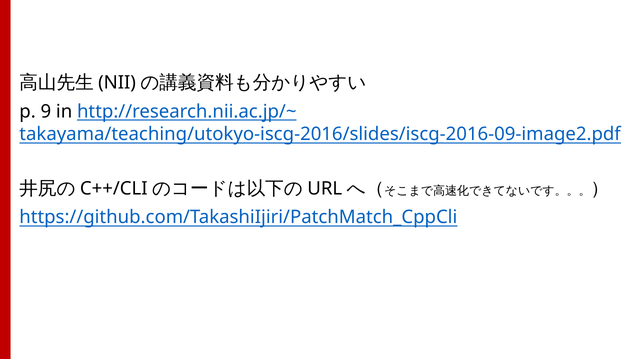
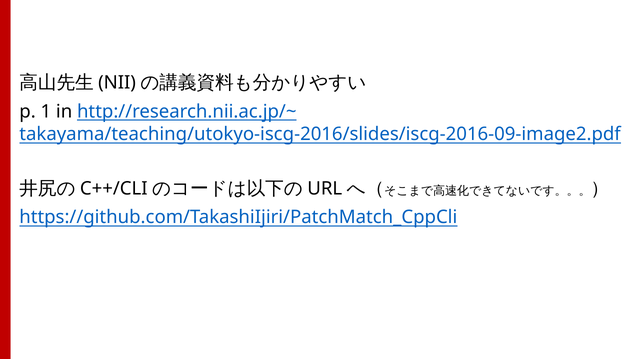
9: 9 -> 1 (46, 112)
